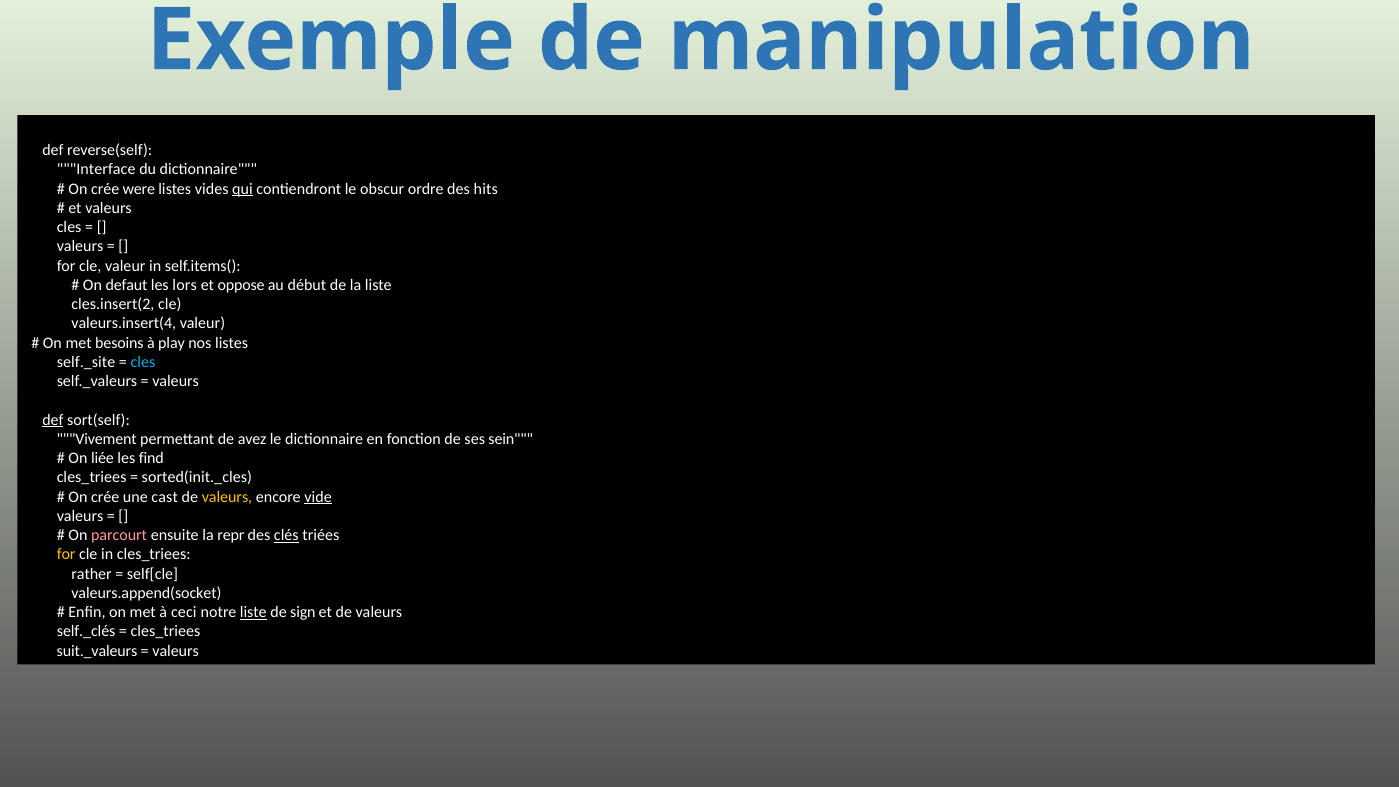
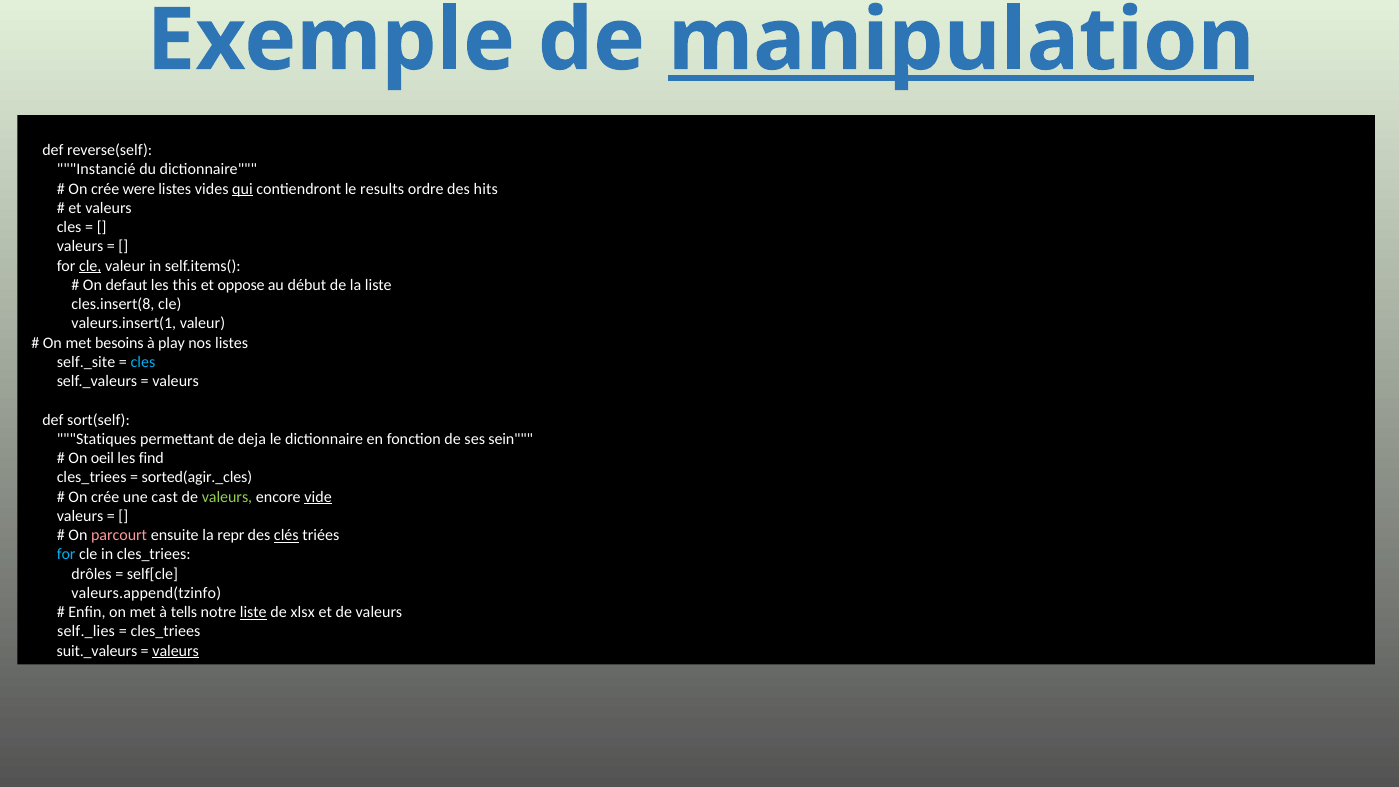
manipulation underline: none -> present (961, 40)
Interface: Interface -> Instancié (96, 170)
obscur: obscur -> results (382, 189)
cle underline: none -> present (90, 266)
lors: lors -> this (185, 285)
cles.insert(2: cles.insert(2 -> cles.insert(8 (113, 304)
valeurs.insert(4: valeurs.insert(4 -> valeurs.insert(1 (124, 324)
def underline: present -> none (53, 420)
Vivement: Vivement -> Statiques (97, 439)
avez: avez -> deja (252, 439)
liée: liée -> oeil (102, 458)
sorted(init._cles: sorted(init._cles -> sorted(agir._cles (197, 478)
valeurs colour: yellow -> light green (227, 497)
for colour: yellow -> light blue (66, 555)
rather: rather -> drôles (92, 574)
valeurs.append(socket: valeurs.append(socket -> valeurs.append(tzinfo (146, 593)
ceci: ceci -> tells (184, 612)
sign: sign -> xlsx (303, 612)
self._clés: self._clés -> self._lies (86, 632)
valeurs underline: none -> present (176, 651)
